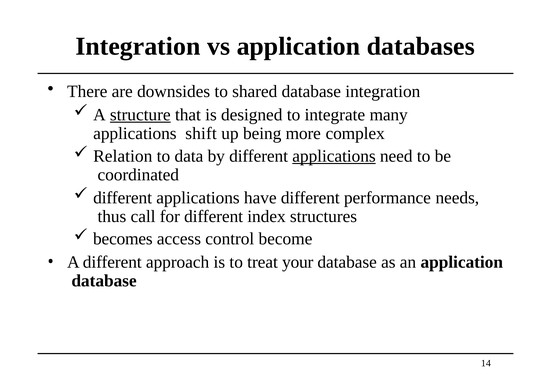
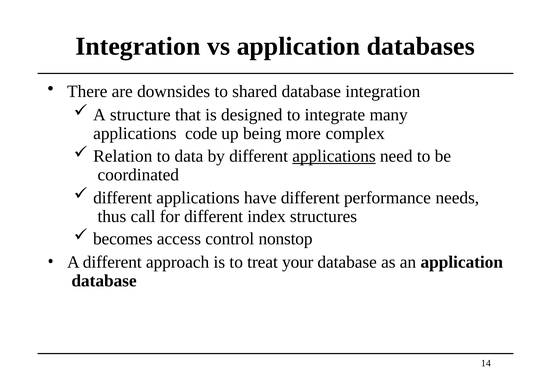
structure underline: present -> none (140, 115)
shift: shift -> code (201, 134)
become: become -> nonstop (286, 239)
